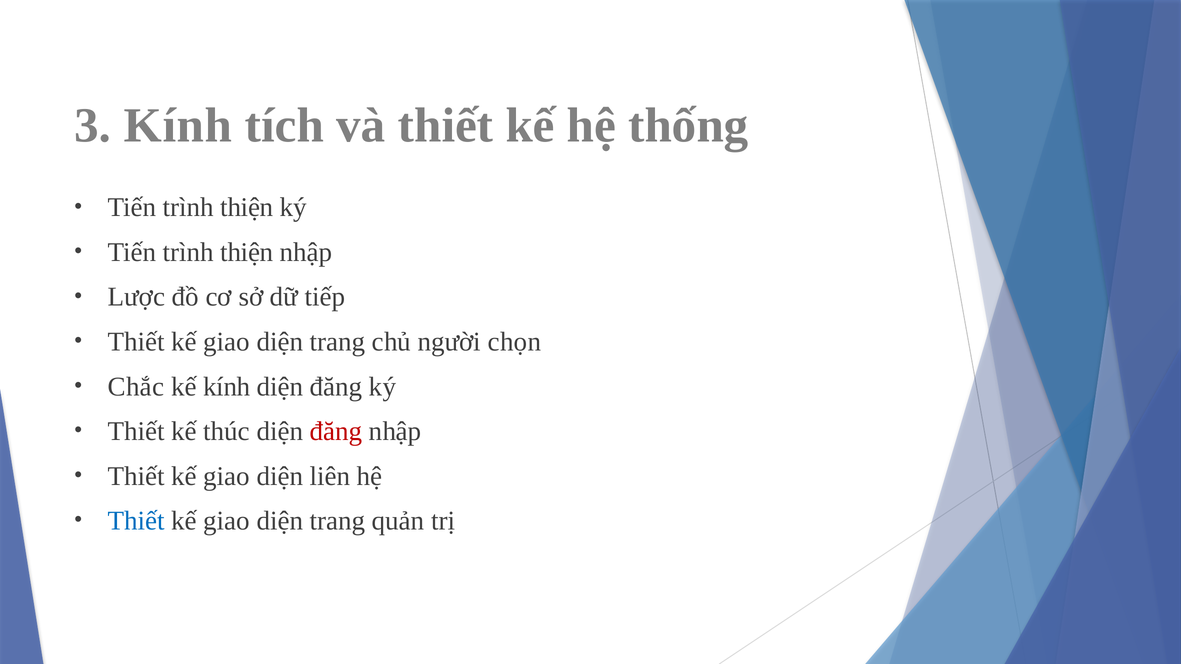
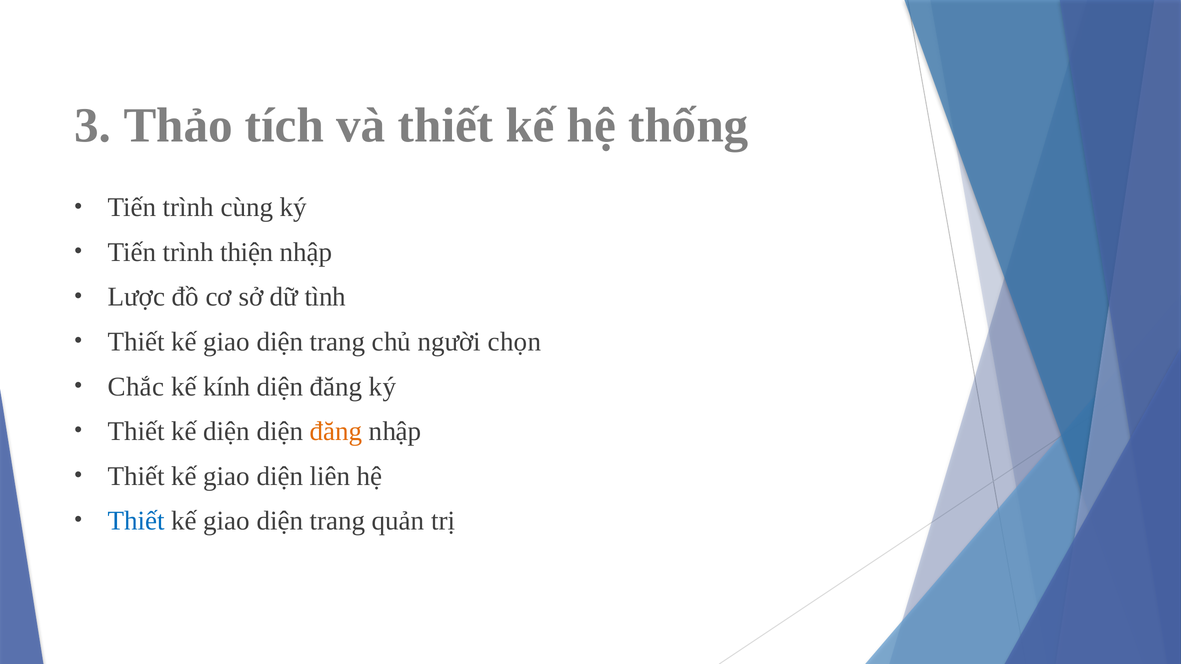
3 Kính: Kính -> Thảo (178, 125)
thiện: thiện -> cùng (247, 208)
tiếp: tiếp -> tình (325, 297)
kế thúc: thúc -> diện (227, 432)
đăng colour: red -> orange (336, 432)
